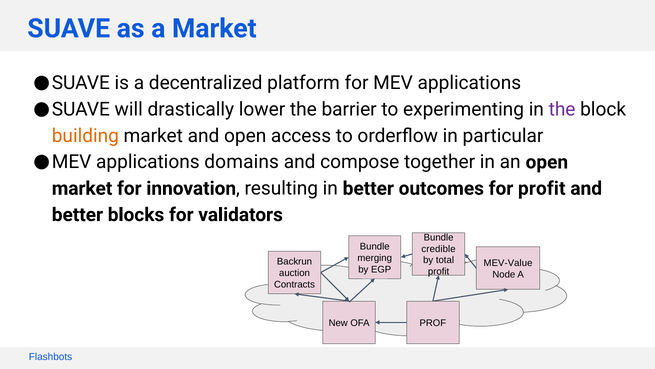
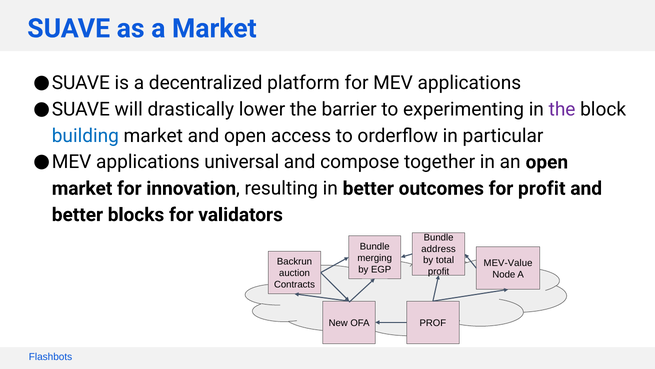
building colour: orange -> blue (85, 136)
domains: domains -> universal (242, 162)
credible: credible -> address (439, 248)
